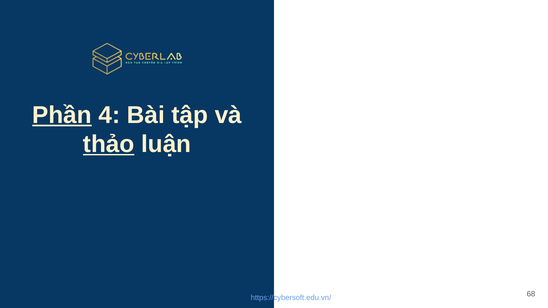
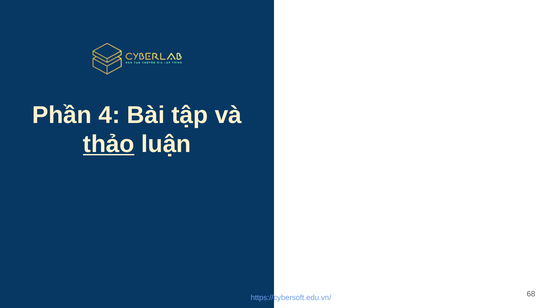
Phần underline: present -> none (62, 115)
